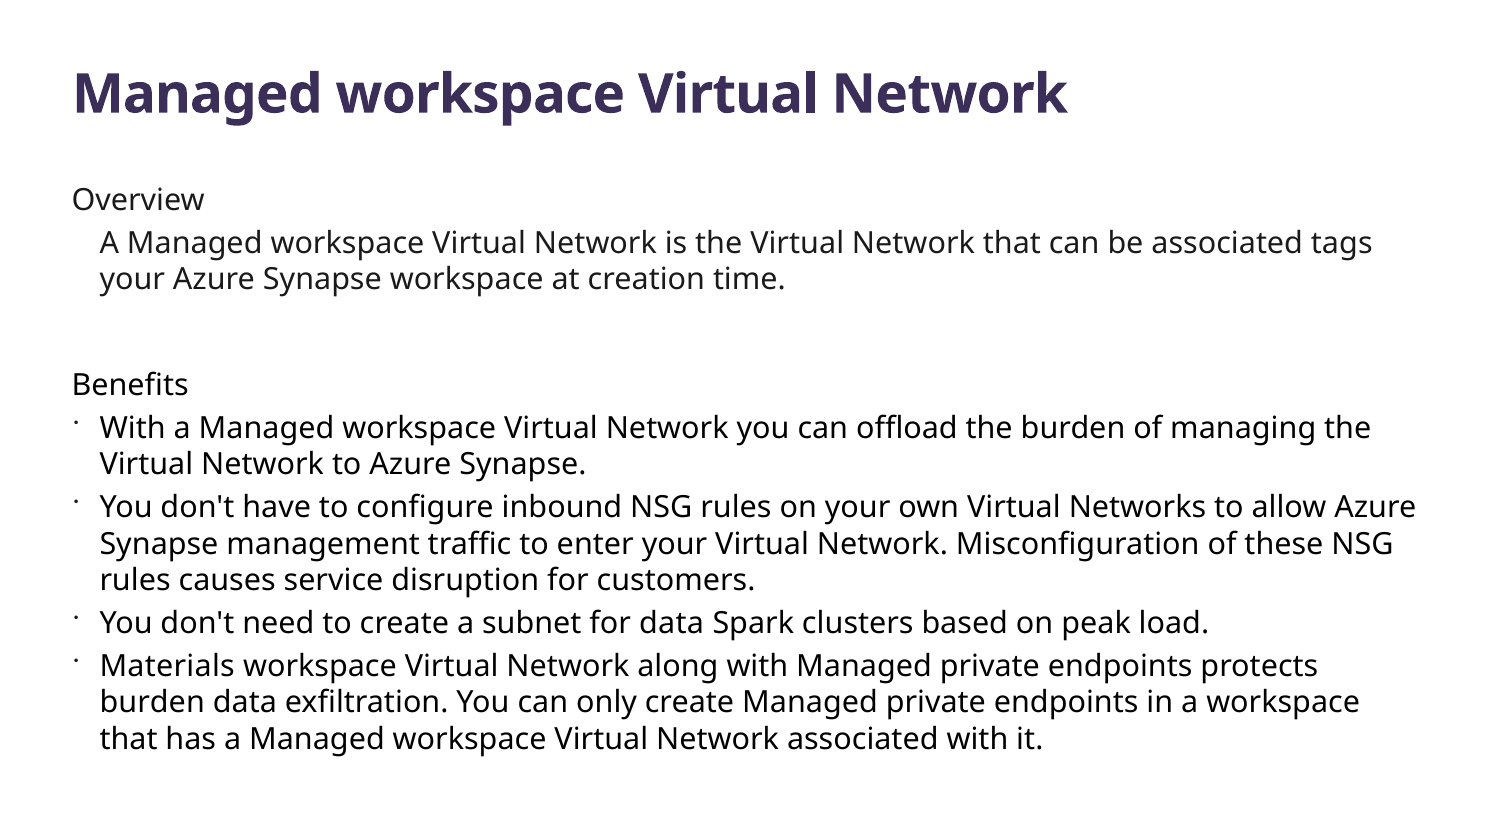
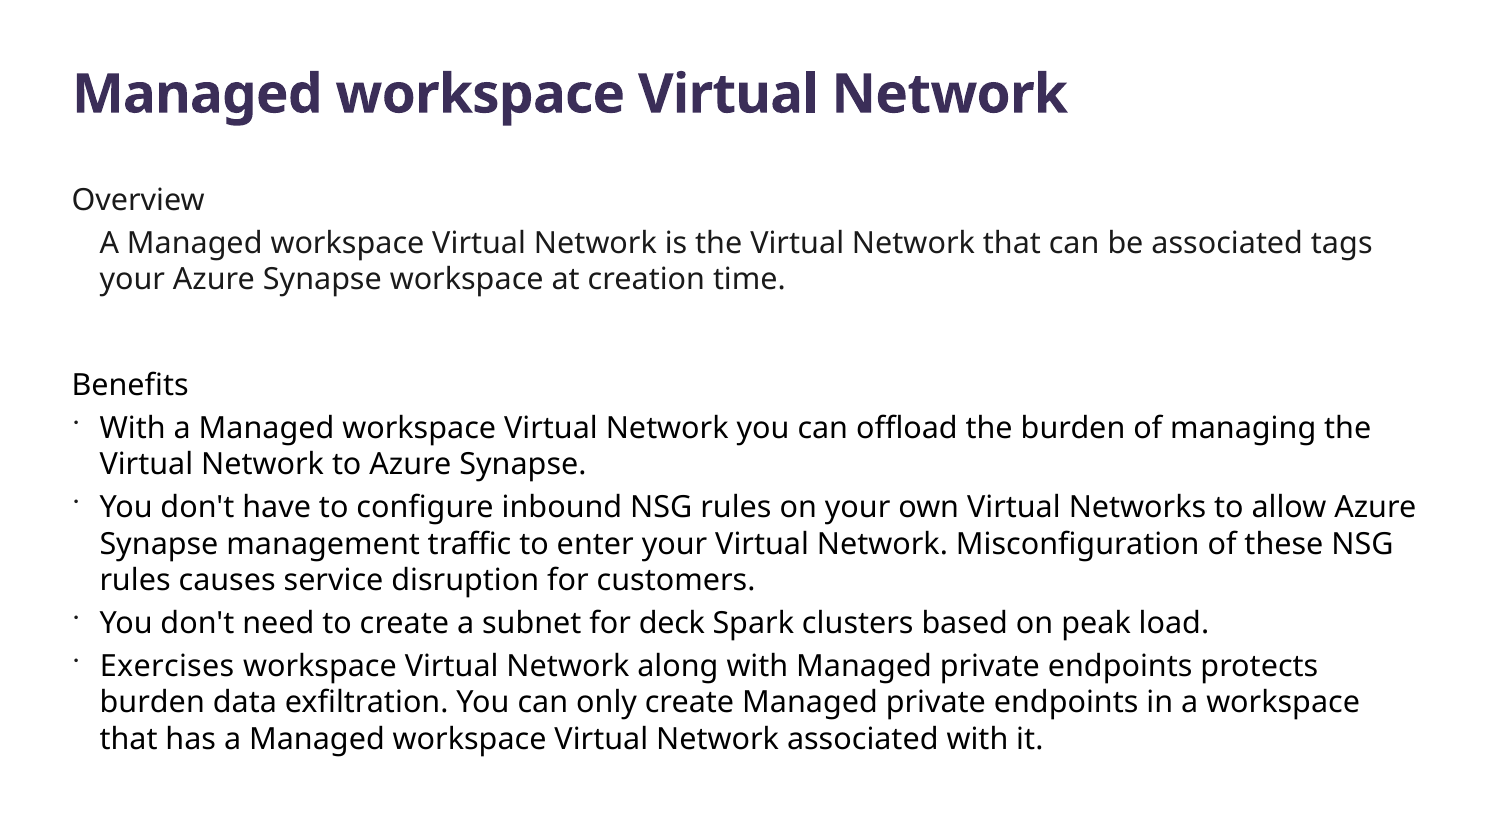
for data: data -> deck (672, 623)
Materials: Materials -> Exercises (167, 666)
